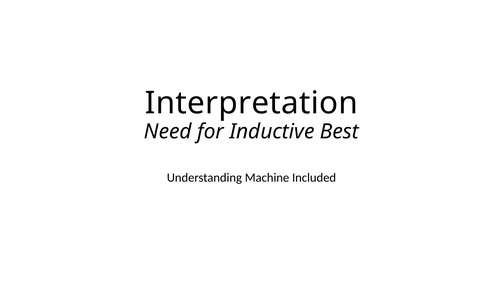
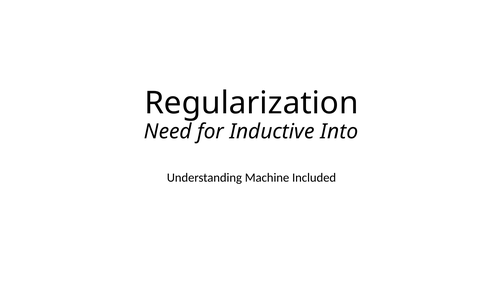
Interpretation: Interpretation -> Regularization (251, 103)
Best: Best -> Into (339, 131)
